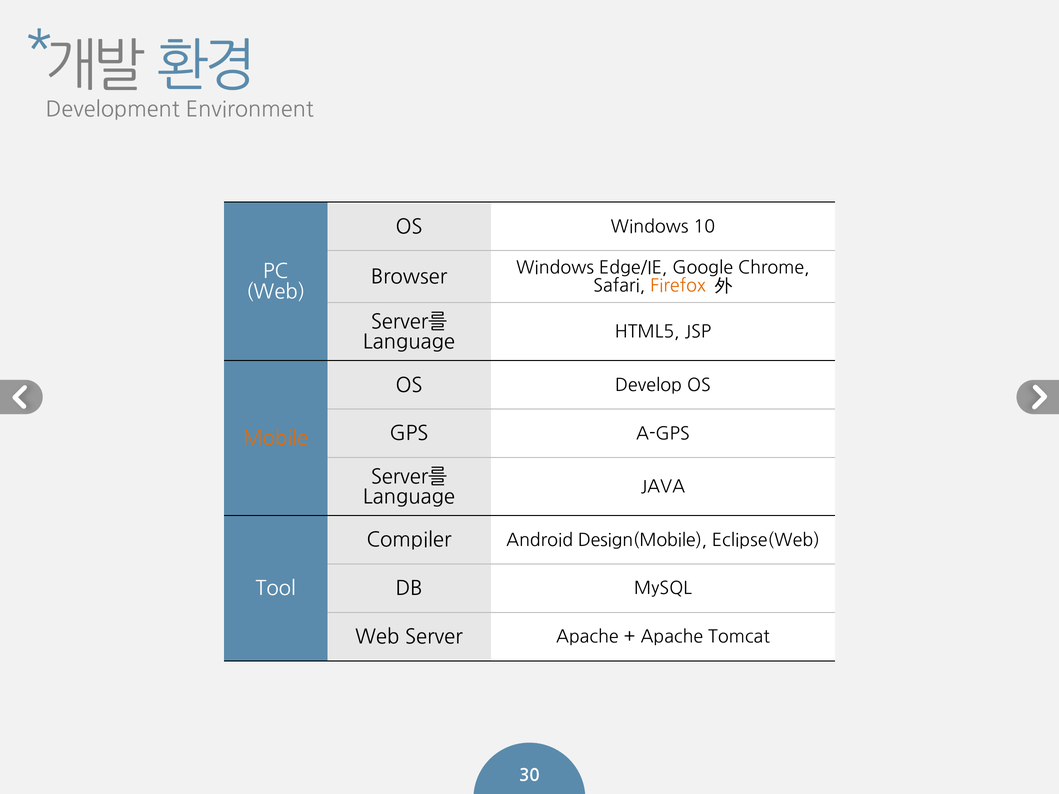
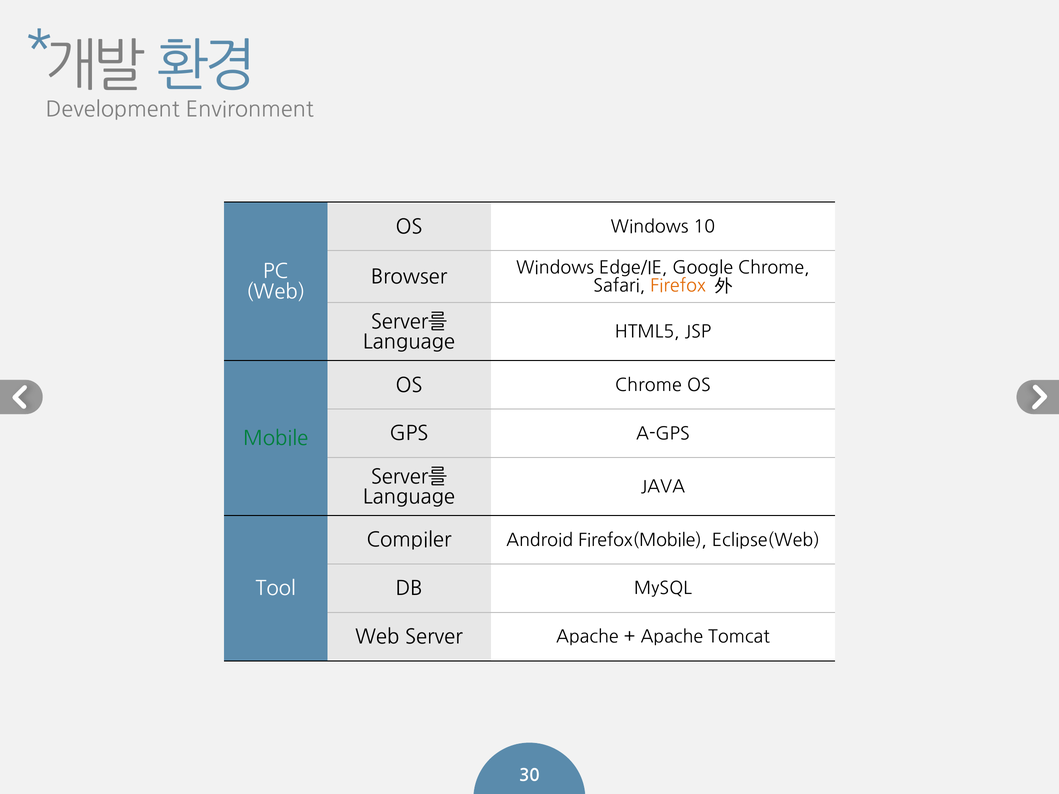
OS Develop: Develop -> Chrome (648, 385)
Mobile colour: orange -> green (276, 439)
Design(Mobile: Design(Mobile -> Firefox(Mobile (643, 540)
